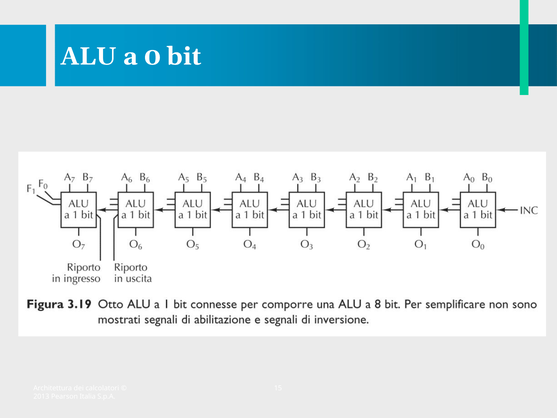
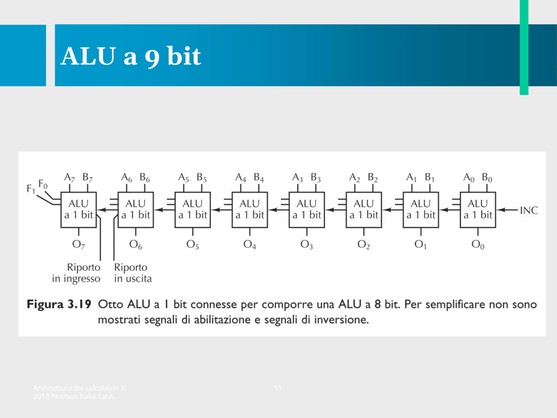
0: 0 -> 9 (152, 56)
